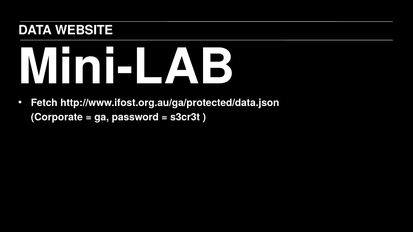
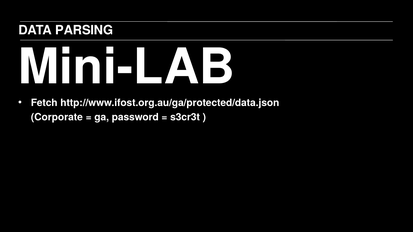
WEBSITE: WEBSITE -> PARSING (84, 30)
